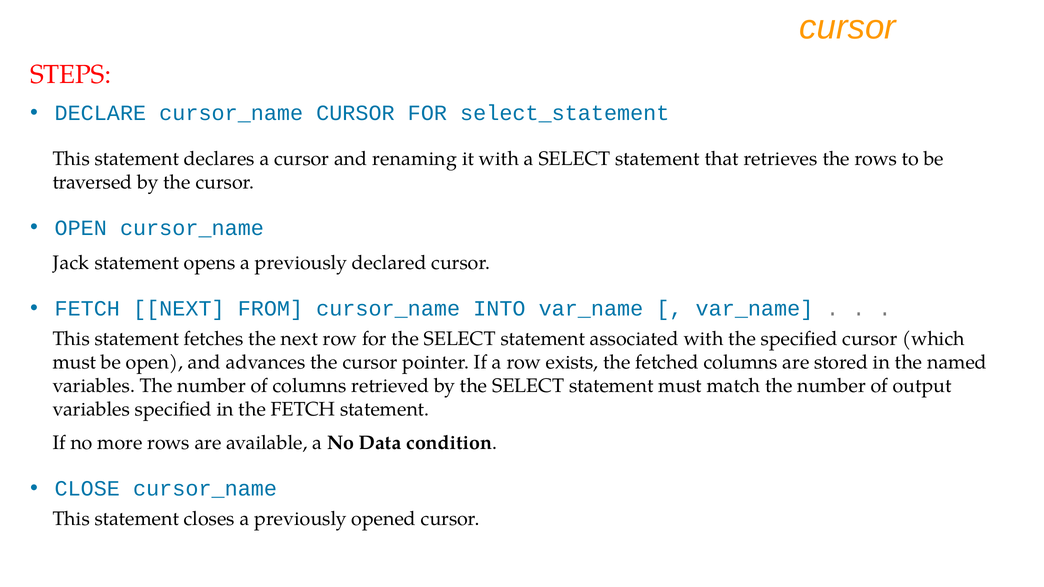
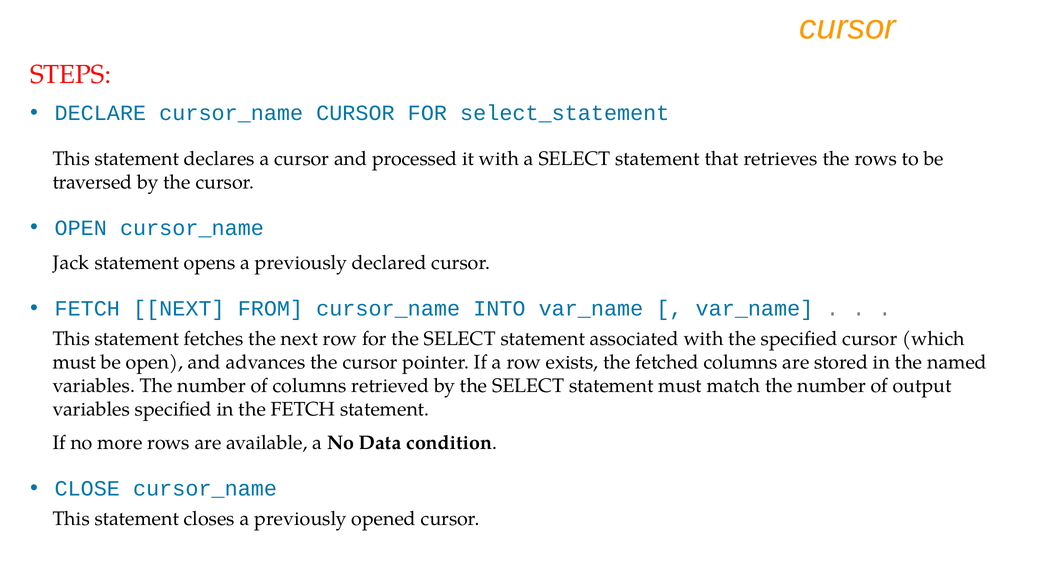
renaming: renaming -> processed (415, 159)
